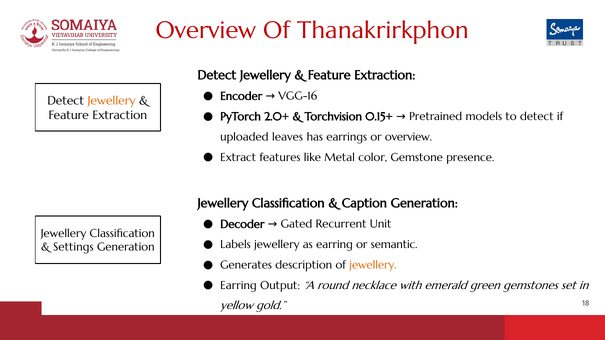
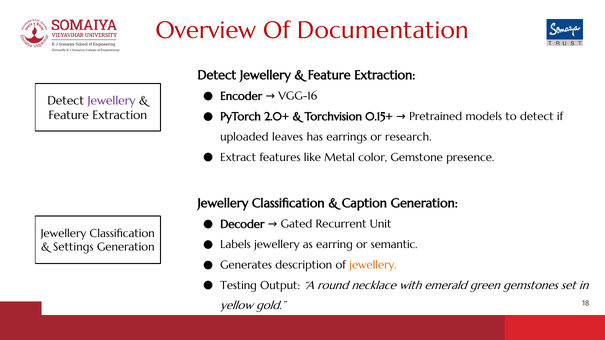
Thanakrirkphon: Thanakrirkphon -> Documentation (383, 31)
Jewellery colour: orange -> purple (112, 101)
or overview: overview -> research (408, 137)
Earring: Earring -> Testing (239, 286)
